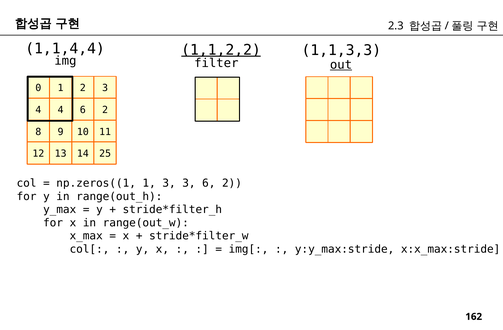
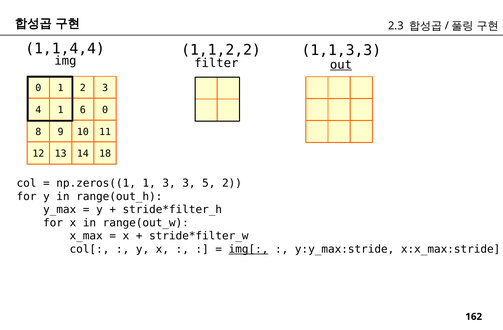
1,1,2,2 underline: present -> none (221, 50)
4 4: 4 -> 1 (61, 110)
2: 2 -> 0 (105, 110)
25: 25 -> 18 (105, 154)
3 6: 6 -> 5 (209, 183)
img[ underline: none -> present (249, 249)
